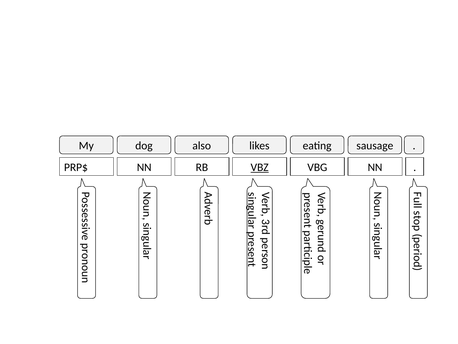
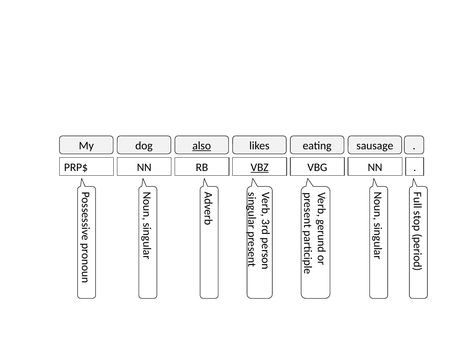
also underline: none -> present (202, 145)
